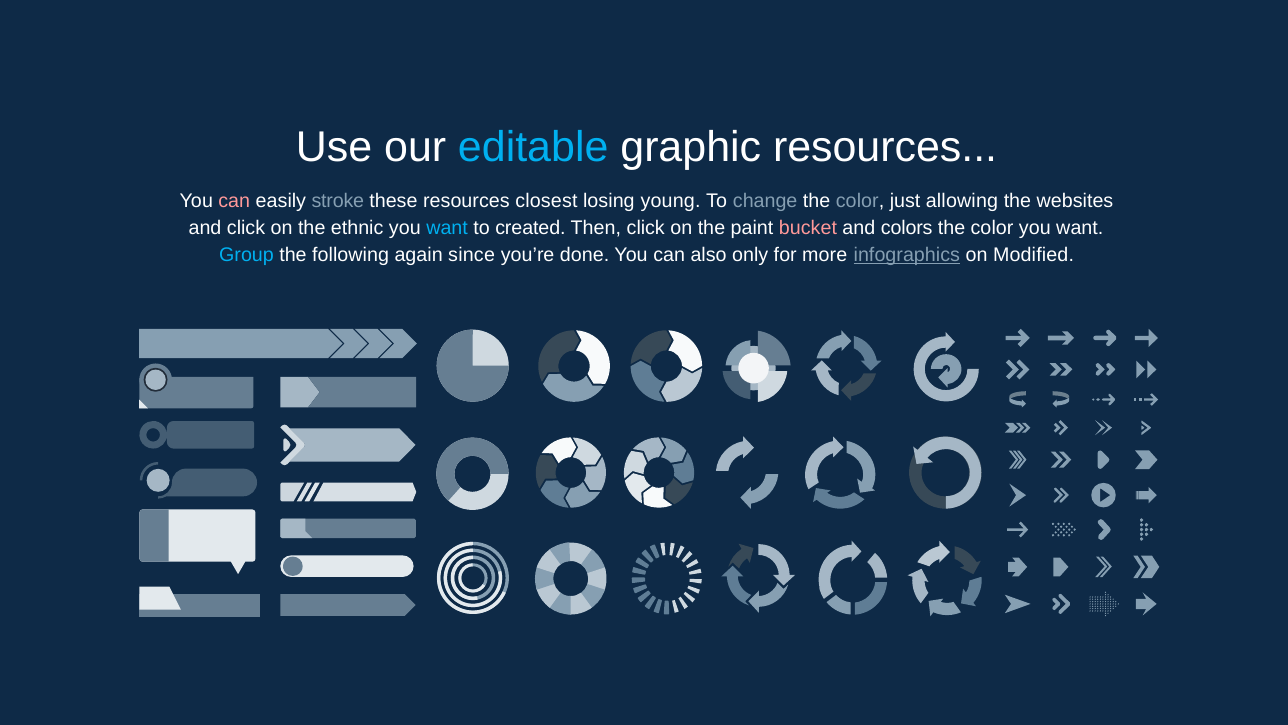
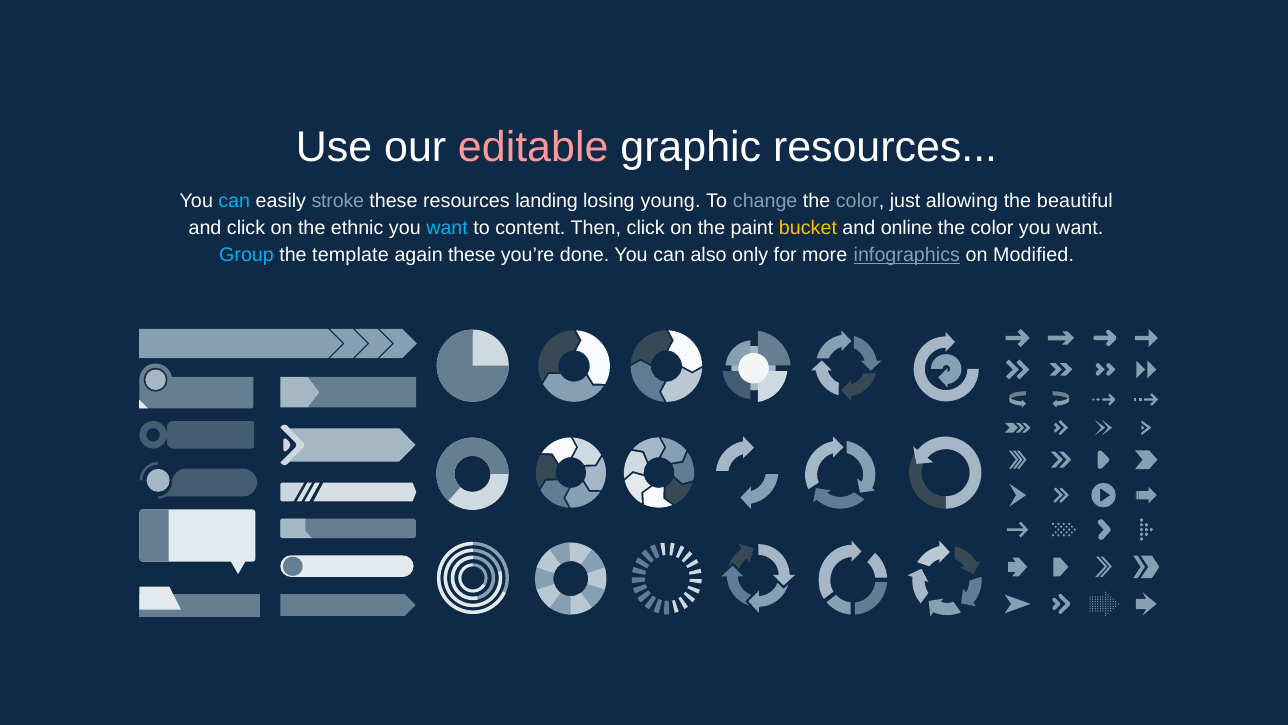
editable colour: light blue -> pink (533, 147)
can colour: pink -> light blue (234, 201)
closest: closest -> landing (547, 201)
websites: websites -> beautiful (1075, 201)
created: created -> content (530, 228)
bucket colour: pink -> yellow (808, 228)
colors: colors -> online (907, 228)
following: following -> template (351, 255)
again since: since -> these (472, 255)
